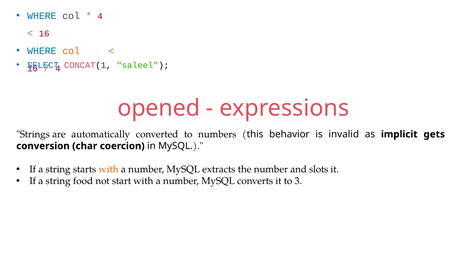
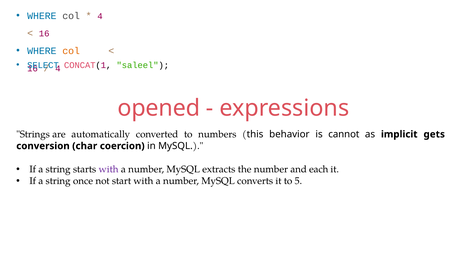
invalid: invalid -> cannot (344, 134)
with colour: orange -> purple (109, 169)
slots: slots -> each (319, 169)
food: food -> once (83, 181)
3: 3 -> 5 (298, 181)
